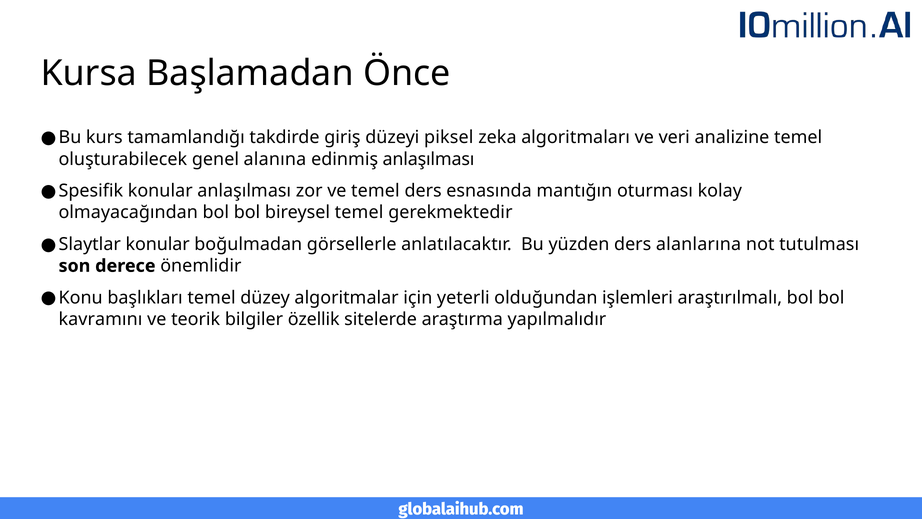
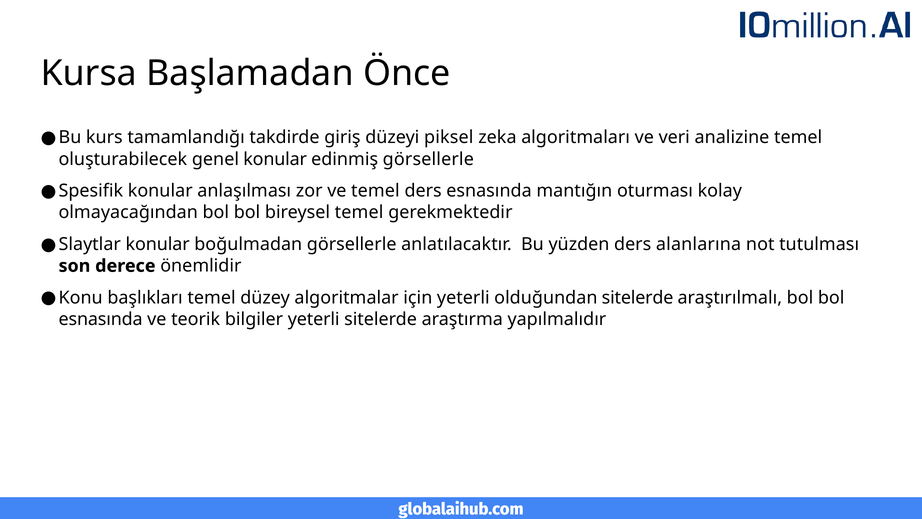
genel alanına: alanına -> konular (275, 159)
edinmiş anlaşılması: anlaşılması -> görsellerle (428, 159)
olduğundan işlemleri: işlemleri -> sitelerde (638, 298)
kavramını: kavramını -> esnasında (101, 319)
bilgiler özellik: özellik -> yeterli (314, 319)
